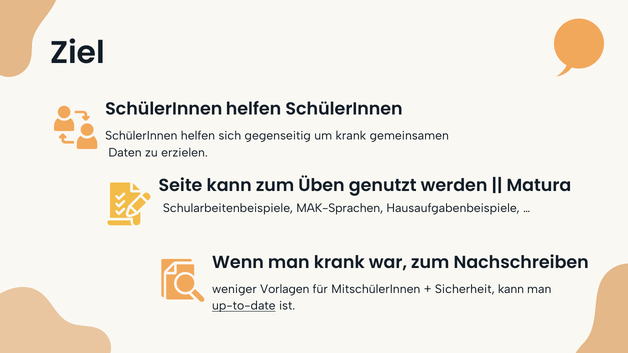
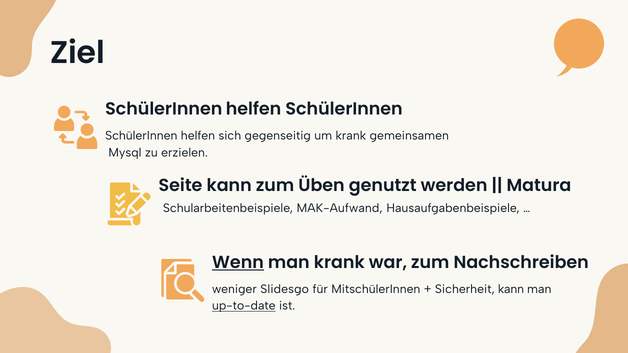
Daten: Daten -> Mysql (125, 153)
MAK-Sprachen: MAK-Sprachen -> MAK-Aufwand (340, 208)
Wenn underline: none -> present (238, 263)
Vorlagen: Vorlagen -> Slidesgo (285, 289)
